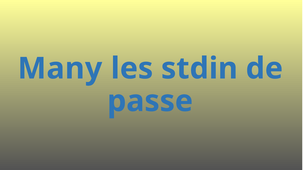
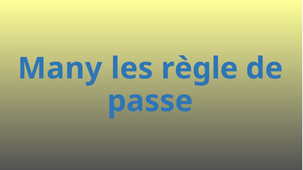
stdin: stdin -> règle (200, 69)
